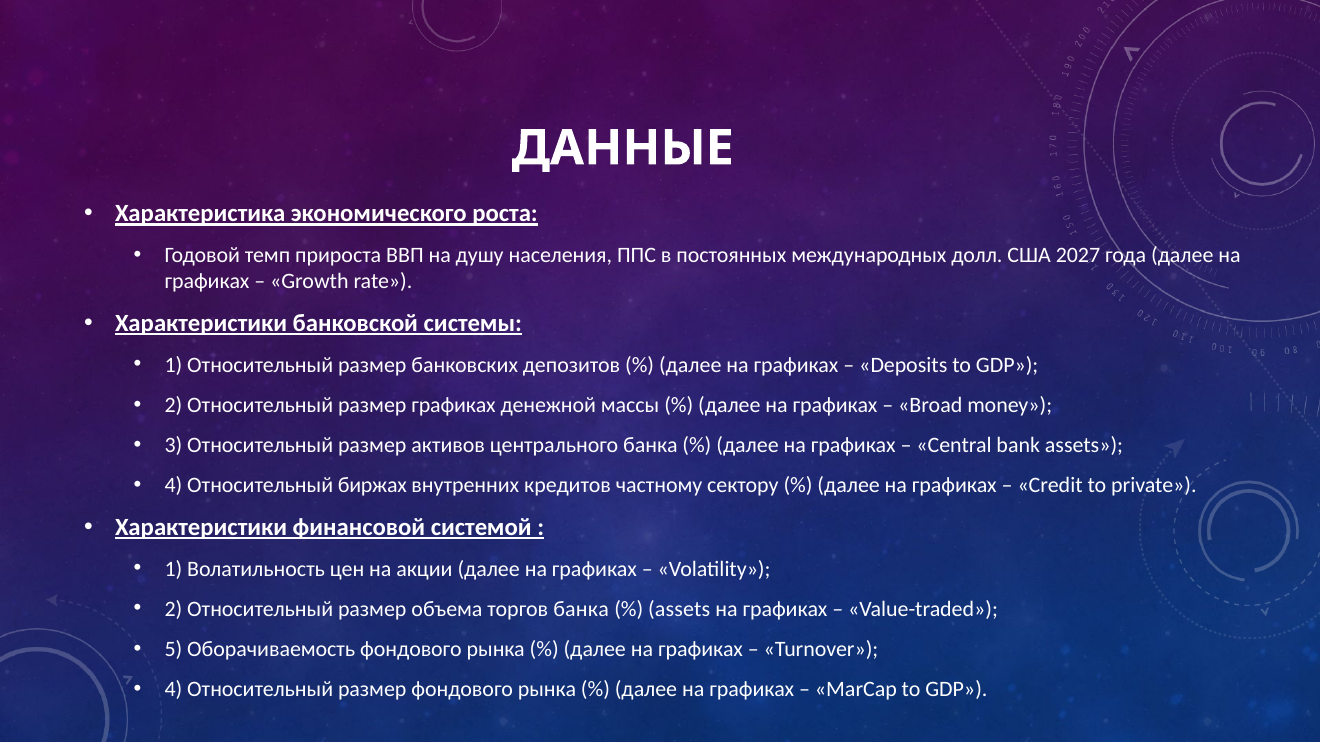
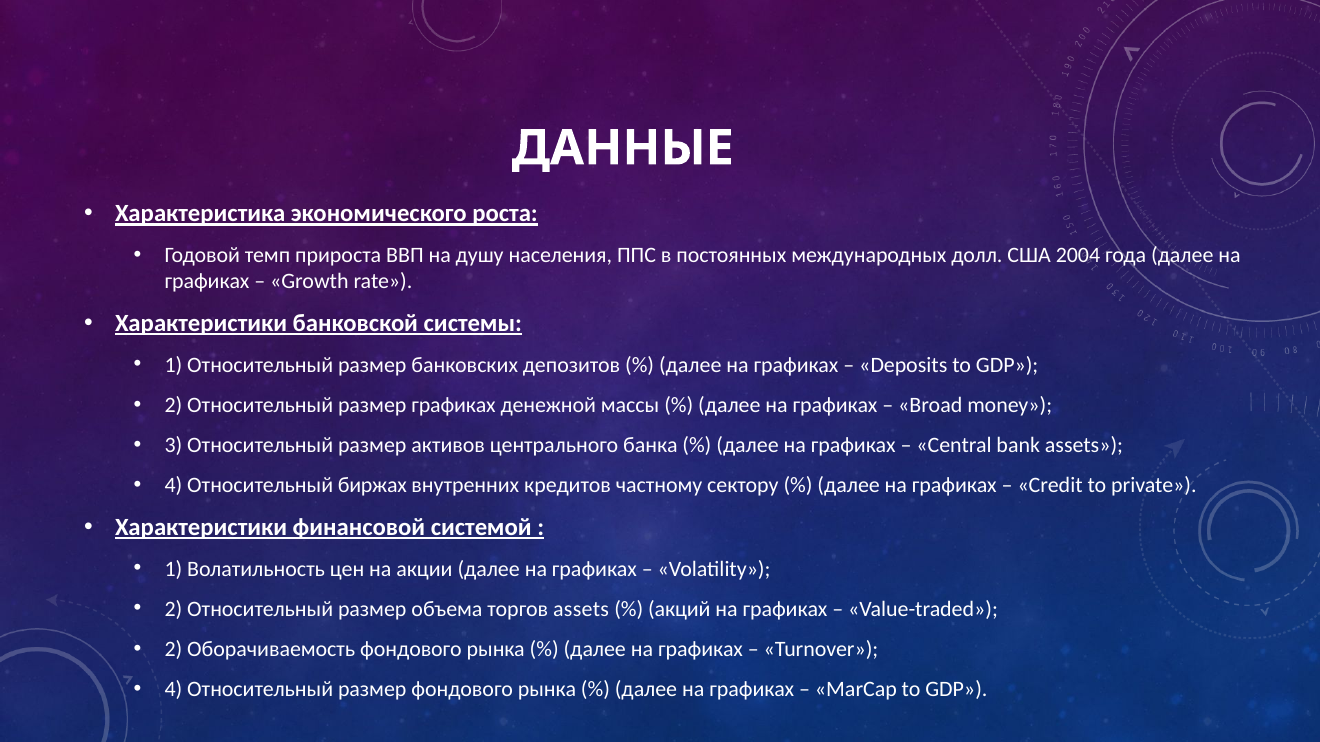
2027: 2027 -> 2004 (1078, 255)
торгов банка: банка -> assets (581, 609)
assets: assets -> акций (679, 609)
5: 5 -> 2 (173, 650)
